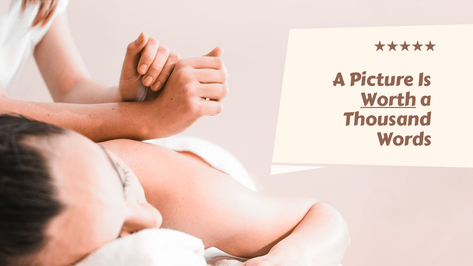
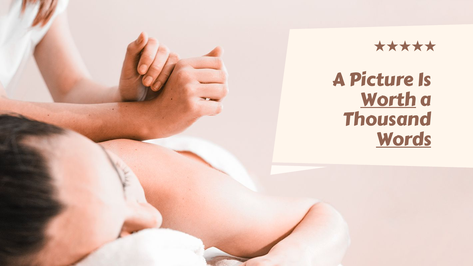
Words underline: none -> present (404, 139)
